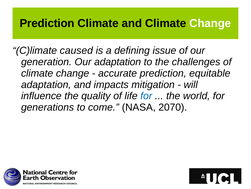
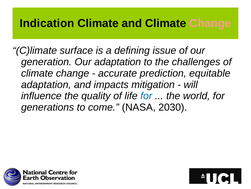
Prediction: Prediction -> Indication (47, 23)
Change colour: white -> pink (210, 23)
caused: caused -> surface (76, 50)
2070: 2070 -> 2030 (173, 107)
